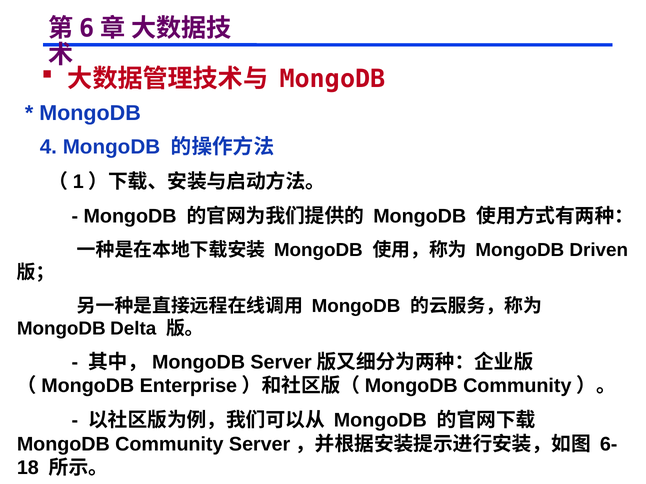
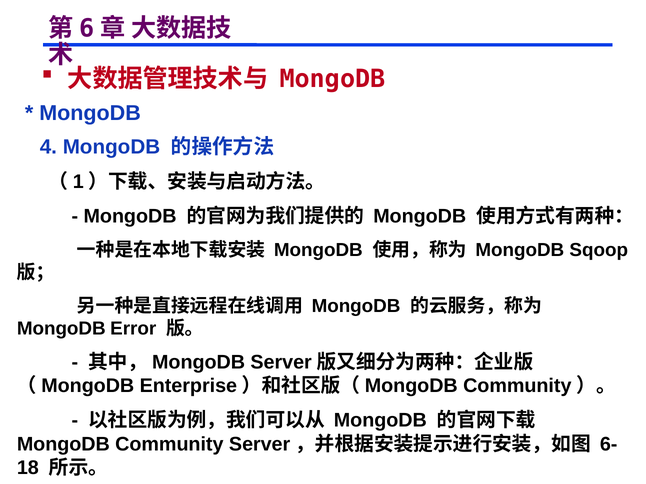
Driven: Driven -> Sqoop (599, 250)
Delta: Delta -> Error (133, 329)
